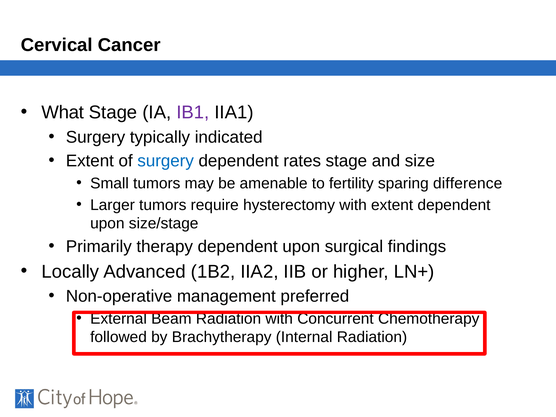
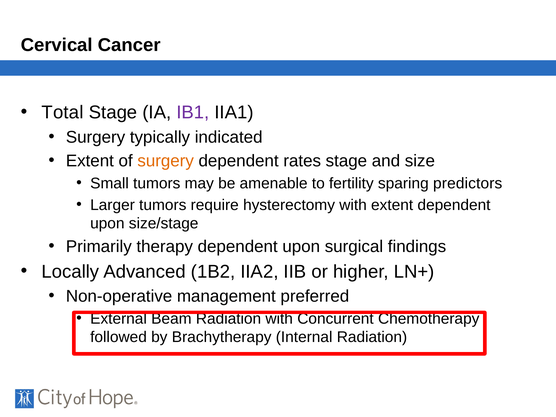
What: What -> Total (63, 113)
surgery colour: blue -> orange (166, 161)
difference: difference -> predictors (468, 183)
